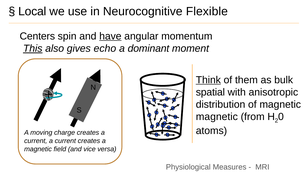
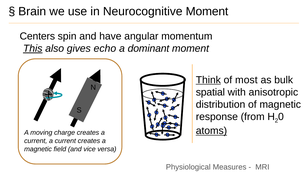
Local: Local -> Brain (32, 11)
Neurocognitive Flexible: Flexible -> Moment (207, 11)
have underline: present -> none (110, 36)
them: them -> most (246, 80)
magnetic: magnetic -> response (217, 117)
atoms underline: none -> present (211, 131)
